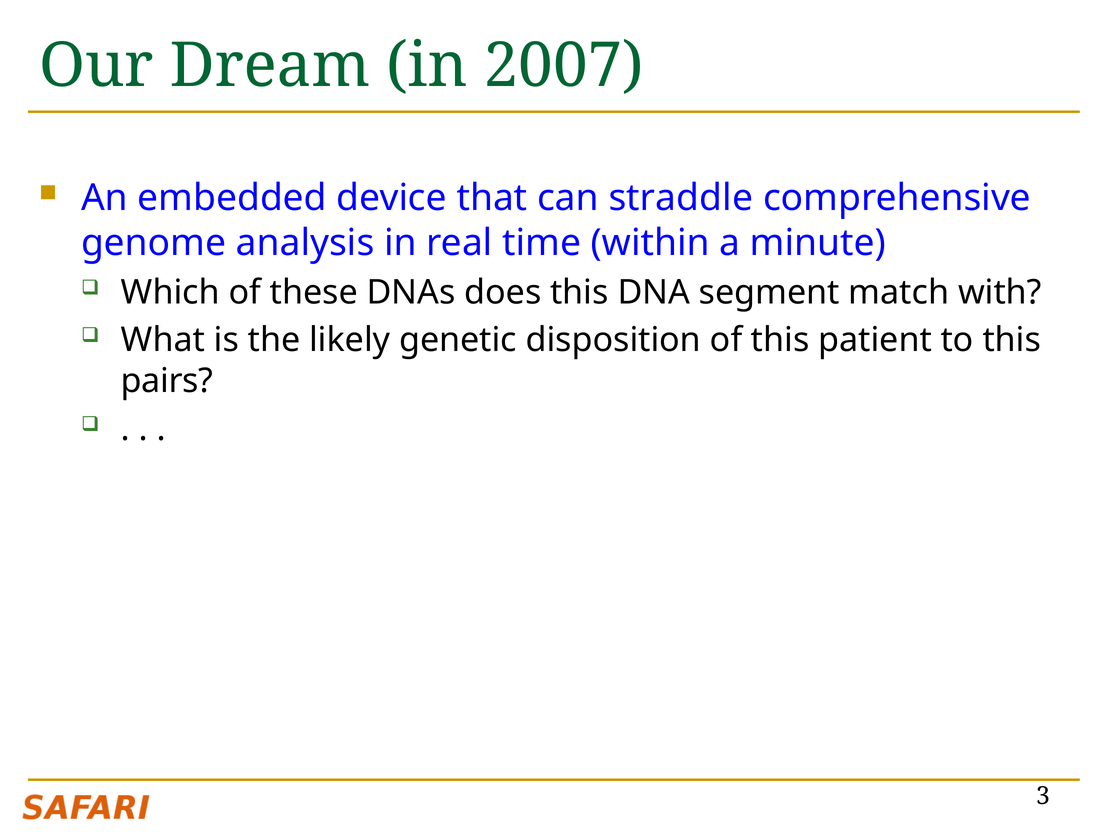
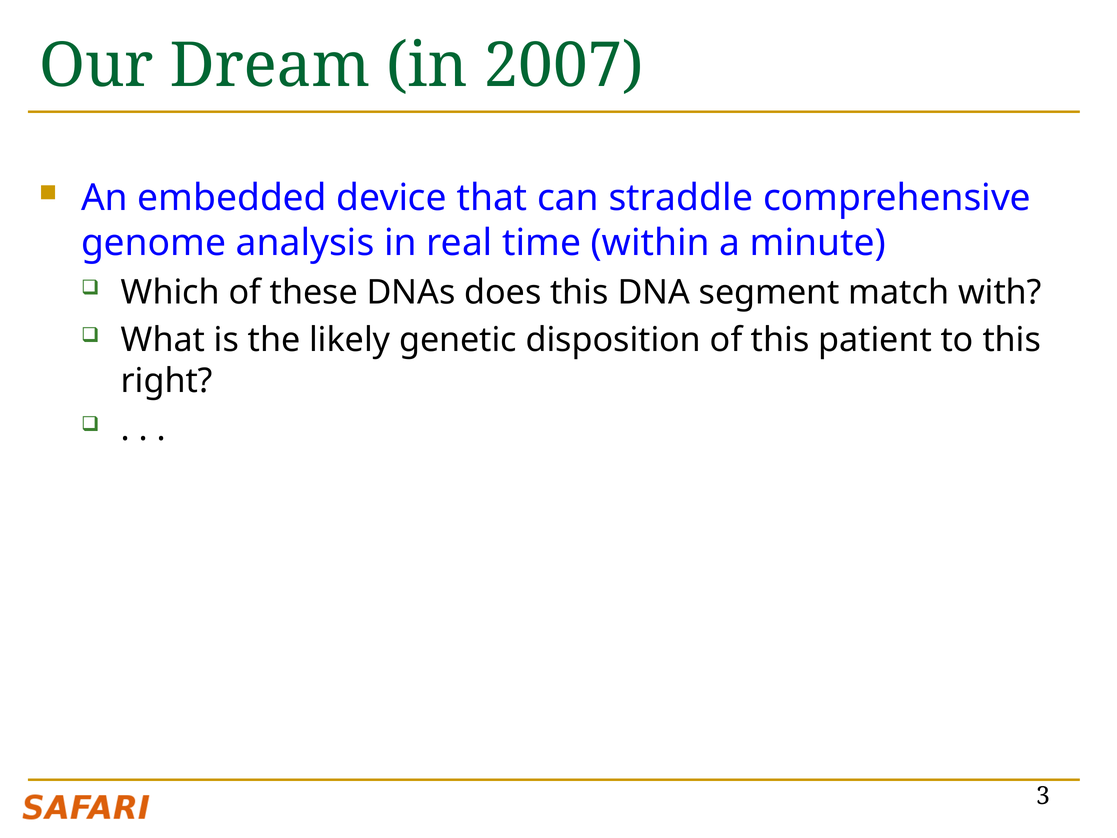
pairs: pairs -> right (167, 381)
